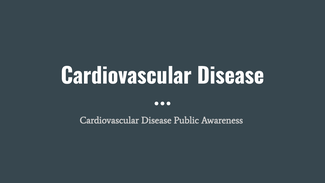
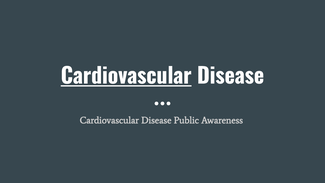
Cardiovascular underline: none -> present (126, 76)
